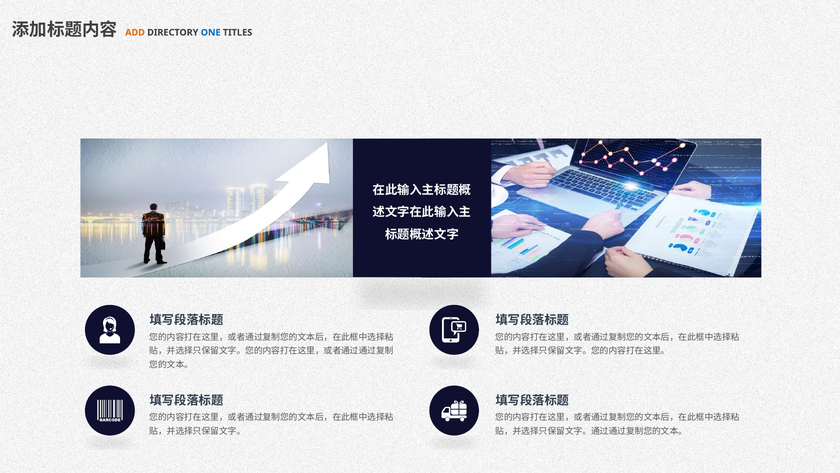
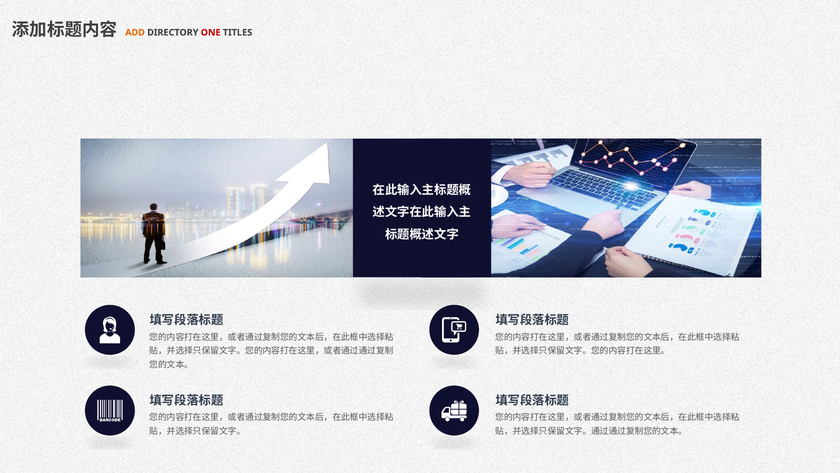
ONE colour: blue -> red (211, 32)
